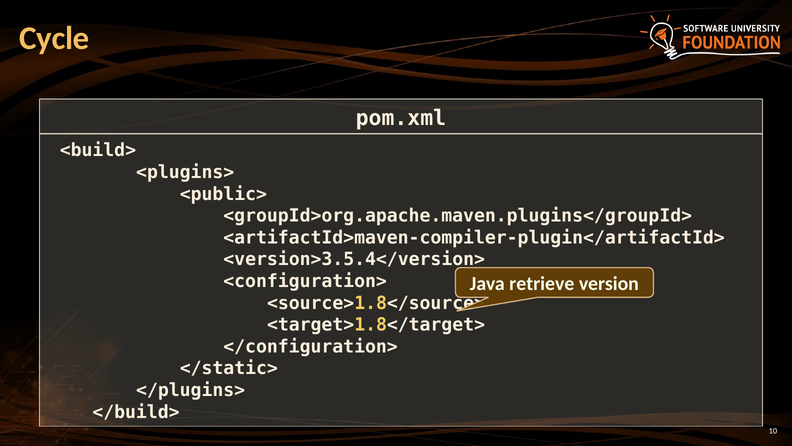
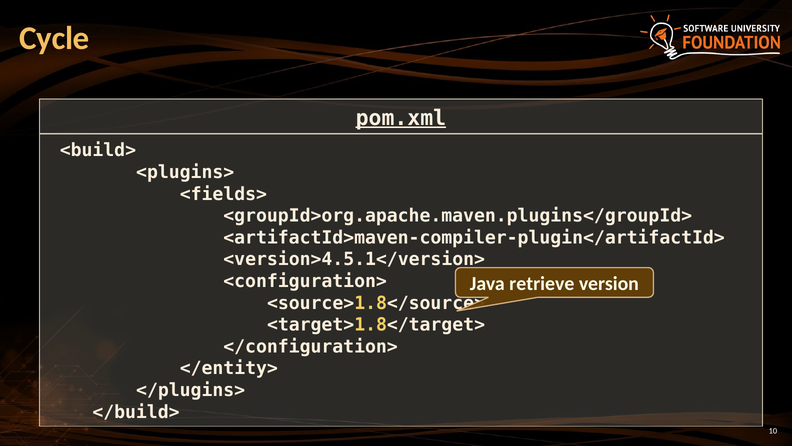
pom.xml underline: none -> present (401, 118)
<public>: <public> -> <fields> (223, 194)
<version>3.5.4</version>: <version>3.5.4</version> -> <version>4.5.1</version> (354, 259)
</static>: </static> -> </entity> (229, 368)
